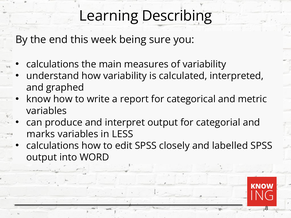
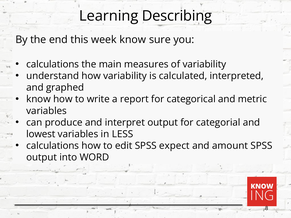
week being: being -> know (133, 40)
marks: marks -> lowest (41, 134)
closely: closely -> expect (174, 146)
labelled: labelled -> amount (230, 146)
